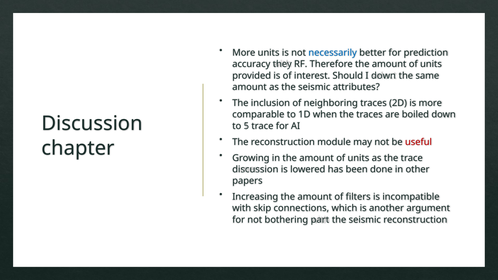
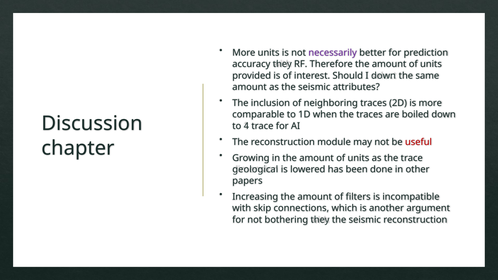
necessarily colour: blue -> purple (333, 53)
5: 5 -> 4 (246, 126)
discussion: discussion -> geological (255, 169)
bothering part: part -> they (320, 220)
